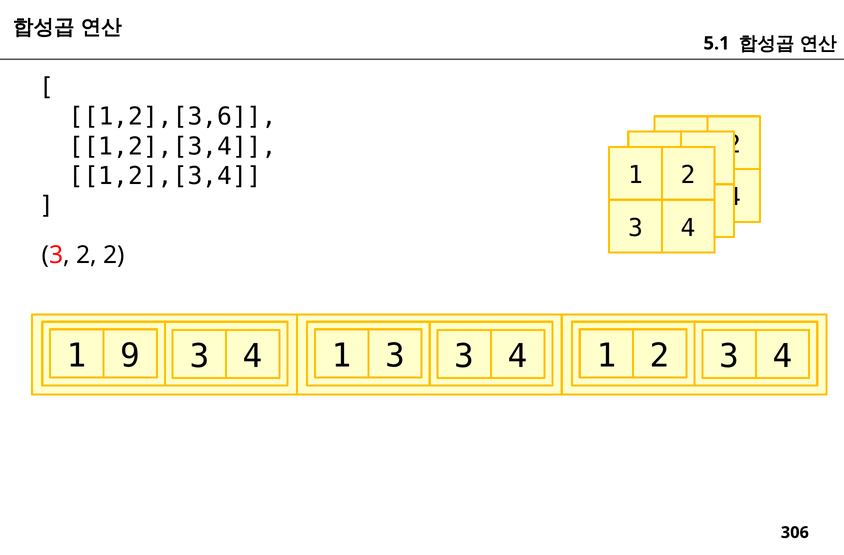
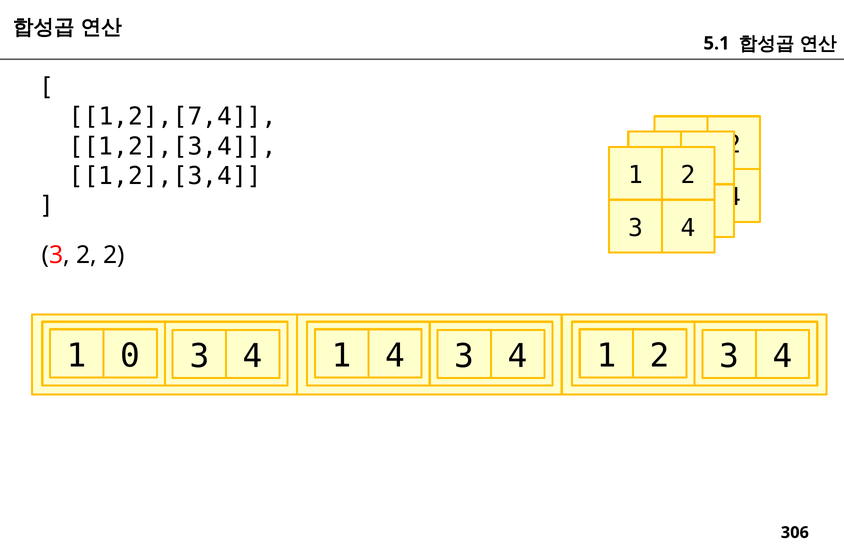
1,2],[3,6: 1,2],[3,6 -> 1,2],[7,4 (173, 117)
9: 9 -> 0 (130, 355)
1 3: 3 -> 4 (395, 355)
